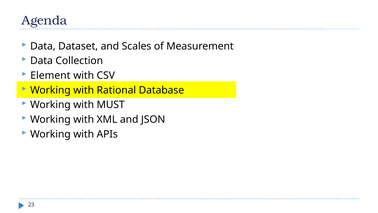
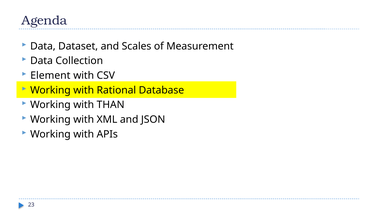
MUST: MUST -> THAN (111, 105)
